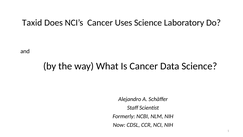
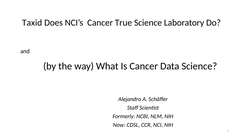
Uses: Uses -> True (123, 23)
